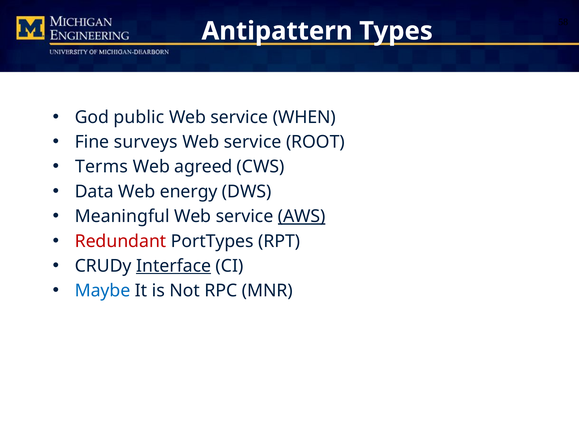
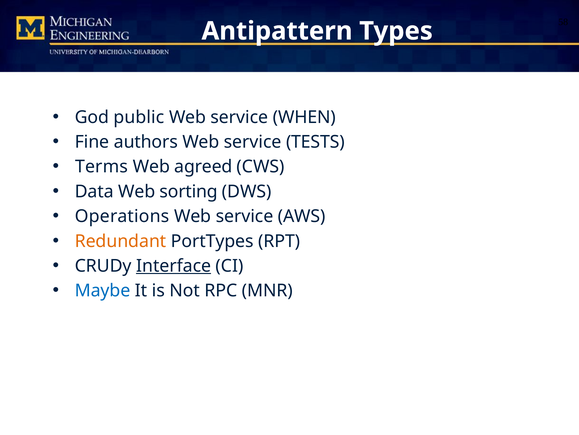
surveys: surveys -> authors (146, 142)
ROOT: ROOT -> TESTS (315, 142)
energy: energy -> sorting (189, 191)
Meaningful: Meaningful -> Operations (122, 216)
AWS underline: present -> none (302, 216)
Redundant colour: red -> orange (121, 241)
